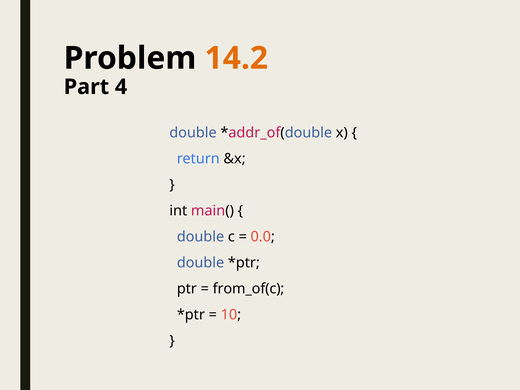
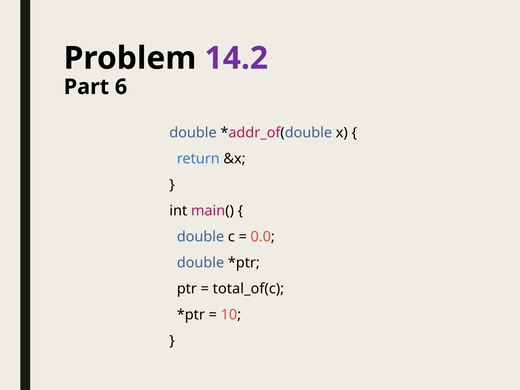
14.2 colour: orange -> purple (236, 58)
4: 4 -> 6 (121, 87)
from_of(c: from_of(c -> total_of(c (248, 289)
